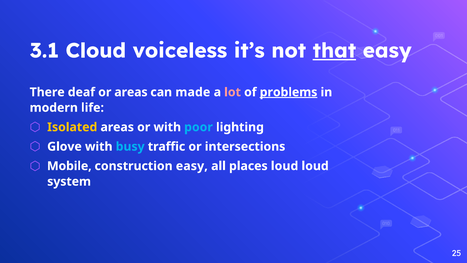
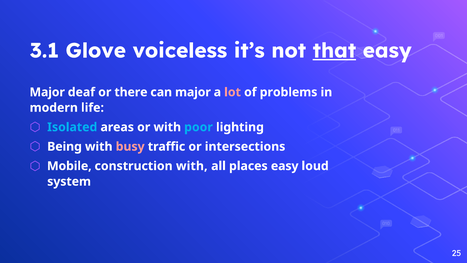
Cloud: Cloud -> Glove (96, 51)
There: There -> Major (47, 92)
or areas: areas -> there (131, 92)
can made: made -> major (193, 92)
problems underline: present -> none (289, 92)
Isolated colour: yellow -> light blue (72, 127)
Glove: Glove -> Being (65, 146)
busy colour: light blue -> pink (130, 146)
construction easy: easy -> with (192, 166)
places loud: loud -> easy (285, 166)
